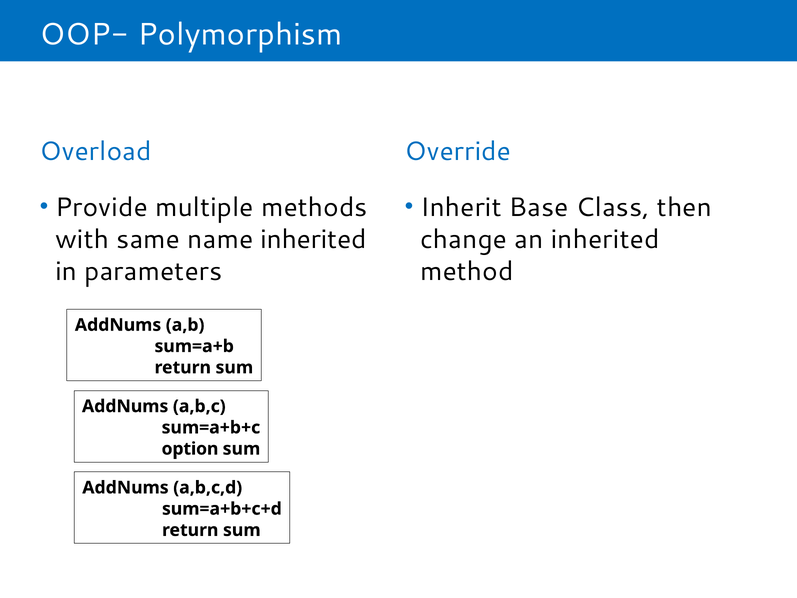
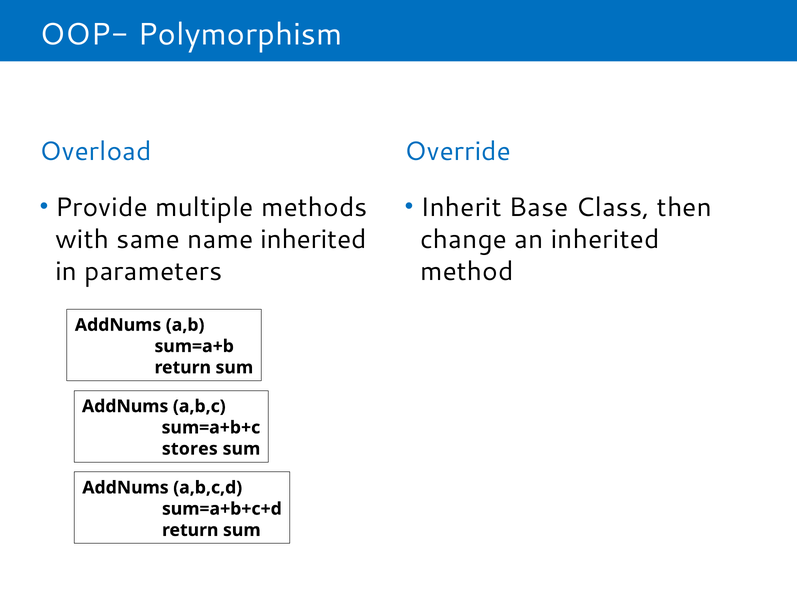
option: option -> stores (190, 449)
